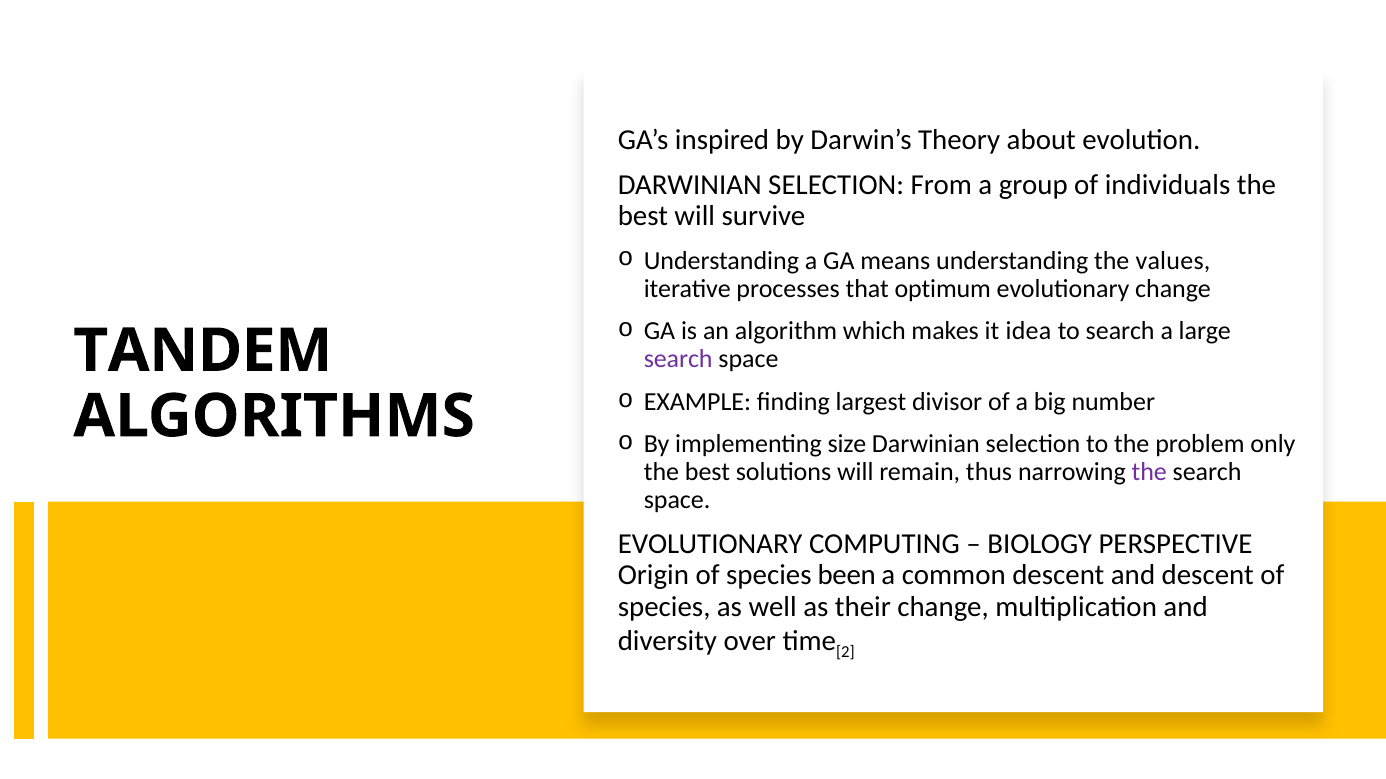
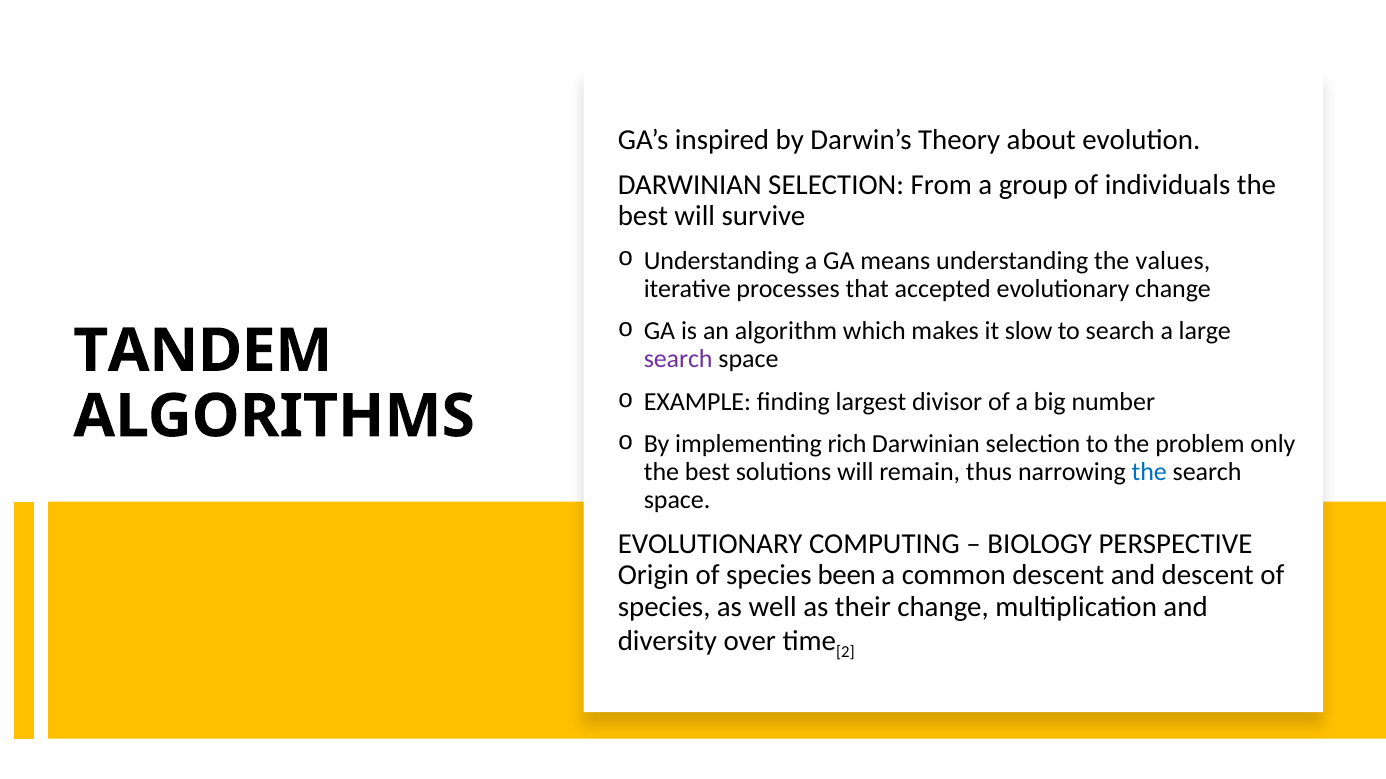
optimum: optimum -> accepted (943, 289)
idea: idea -> slow (1029, 331)
size: size -> rich (847, 444)
the colour: purple -> blue (1149, 472)
